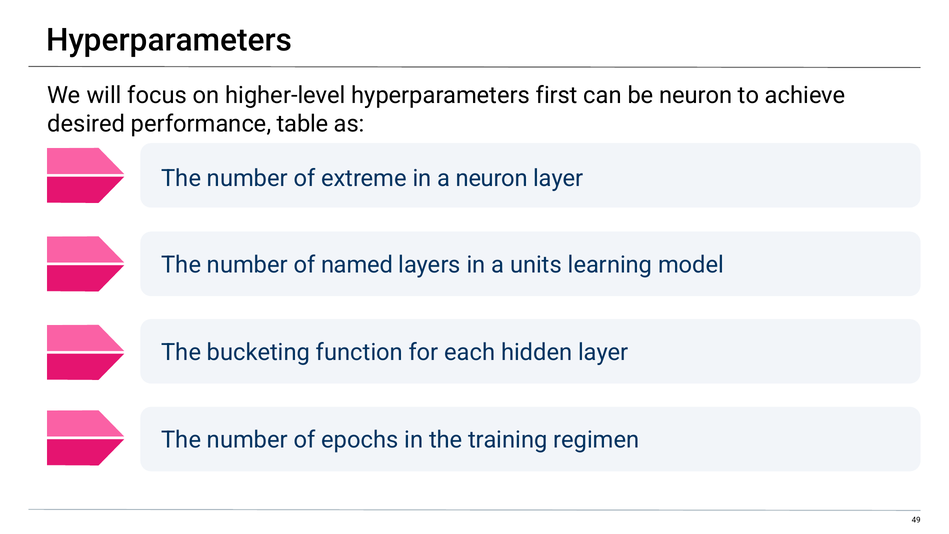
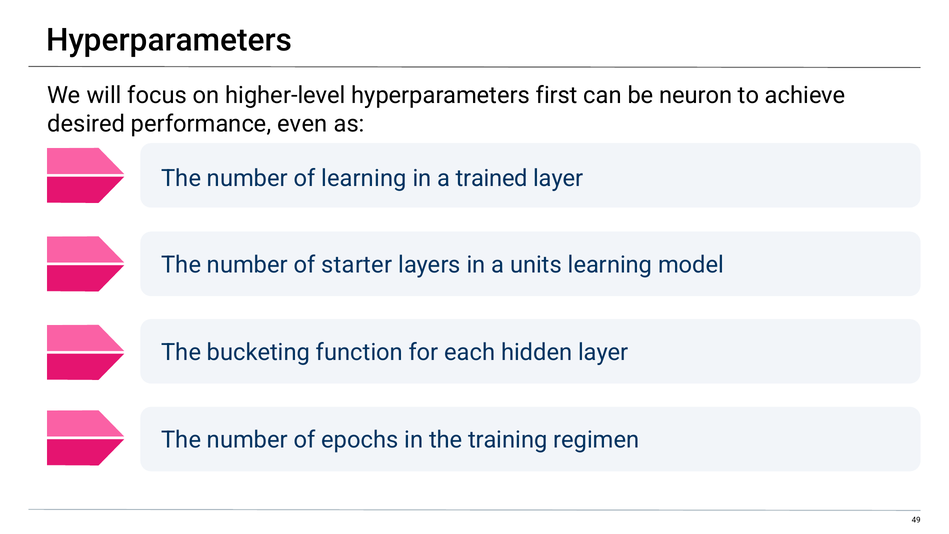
table: table -> even (302, 124)
of extreme: extreme -> learning (364, 178)
a neuron: neuron -> trained (492, 178)
named: named -> starter (357, 265)
